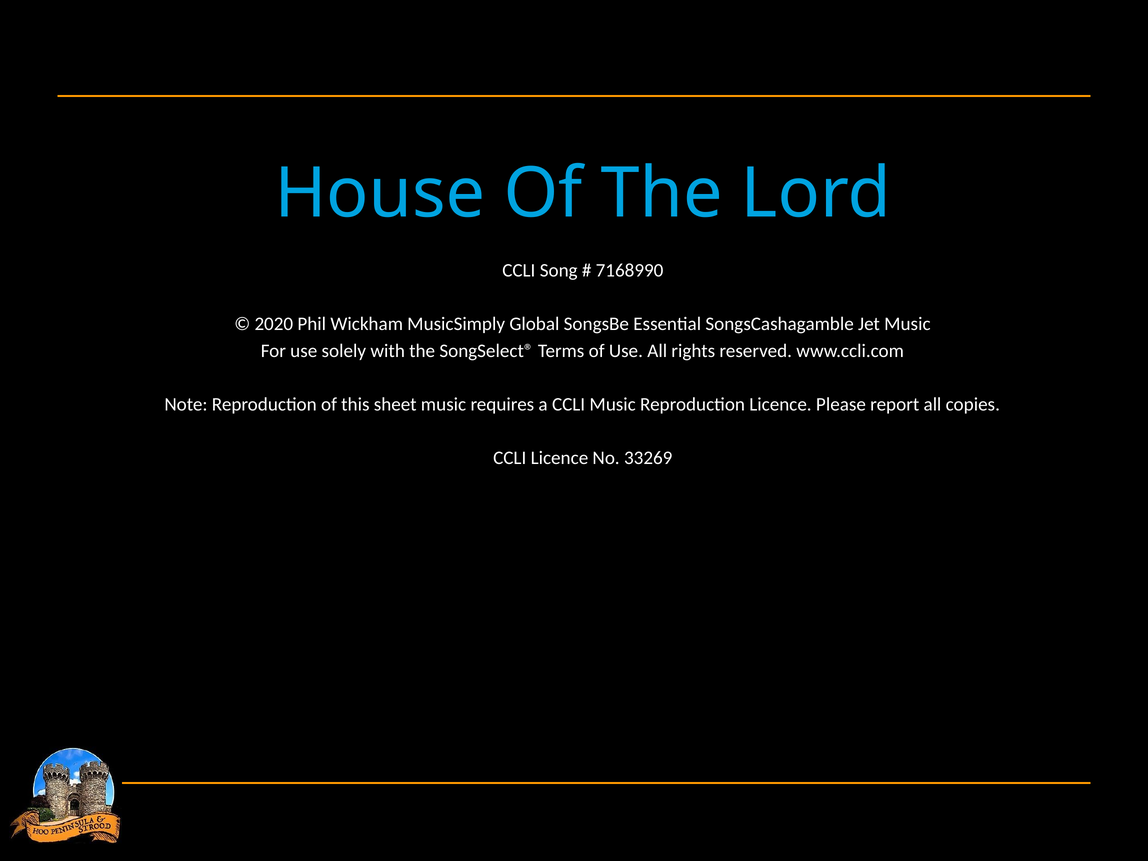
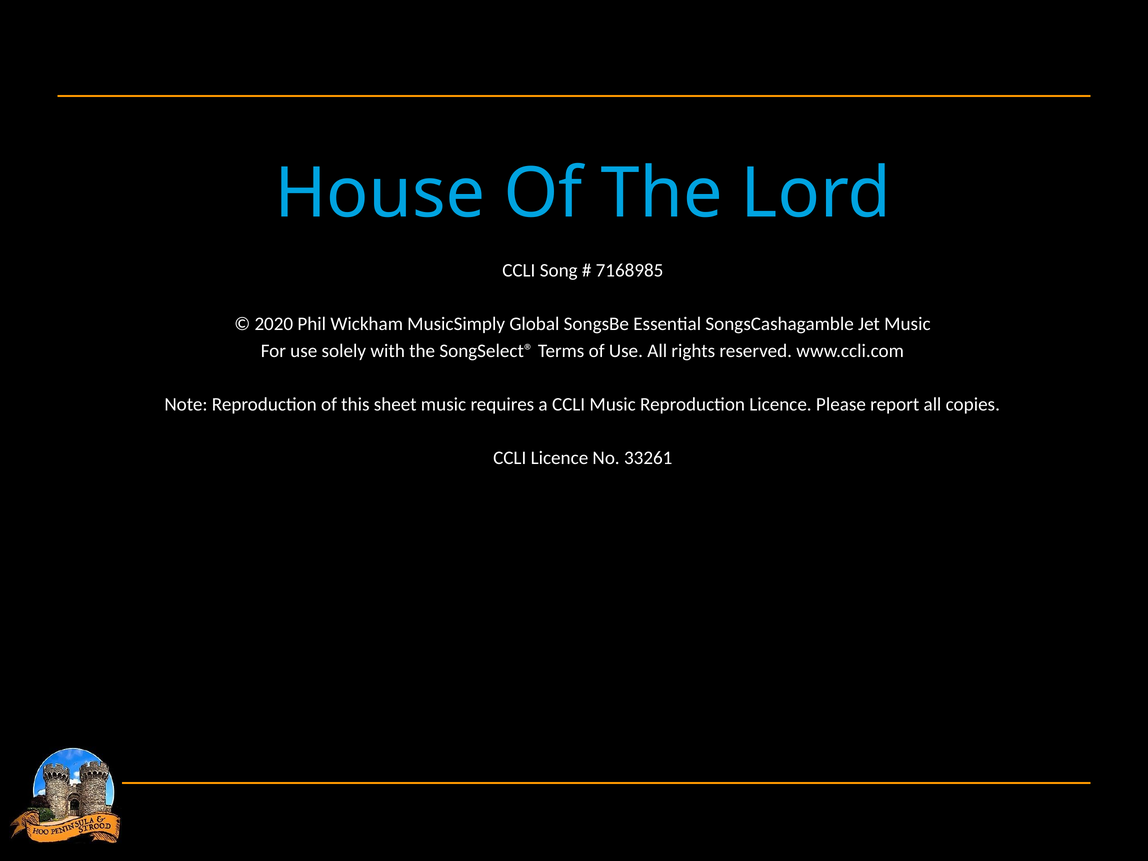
7168990: 7168990 -> 7168985 (630, 271)
33269: 33269 -> 33261 (648, 458)
